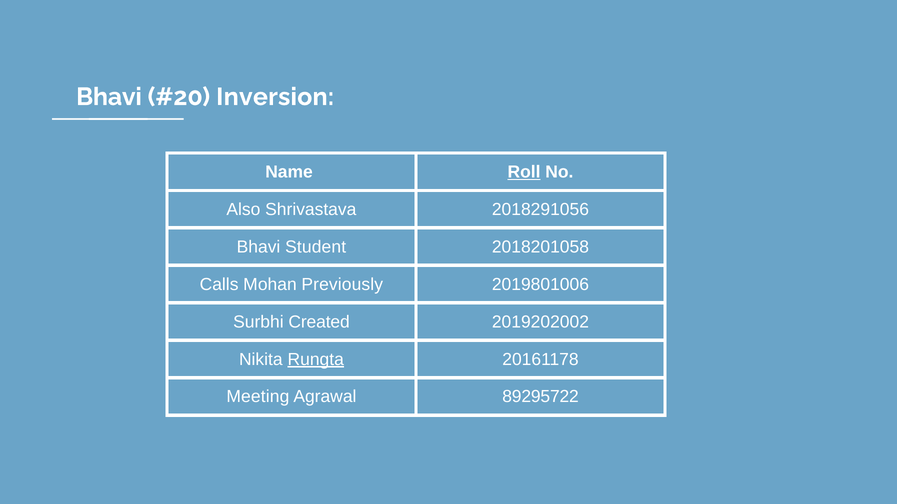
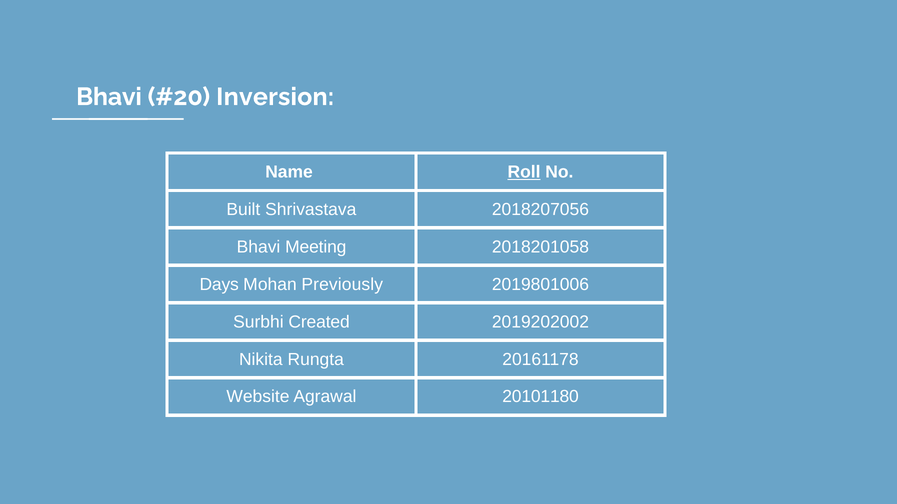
Also: Also -> Built (243, 210)
2018291056: 2018291056 -> 2018207056 (540, 210)
Student: Student -> Meeting (316, 247)
Calls: Calls -> Days (219, 285)
Rungta underline: present -> none (316, 360)
Meeting: Meeting -> Website (258, 397)
89295722: 89295722 -> 20101180 (541, 397)
